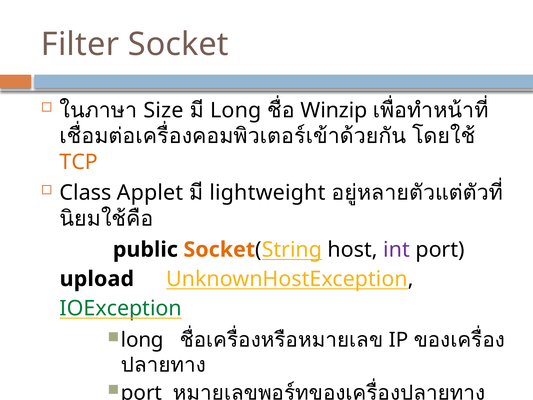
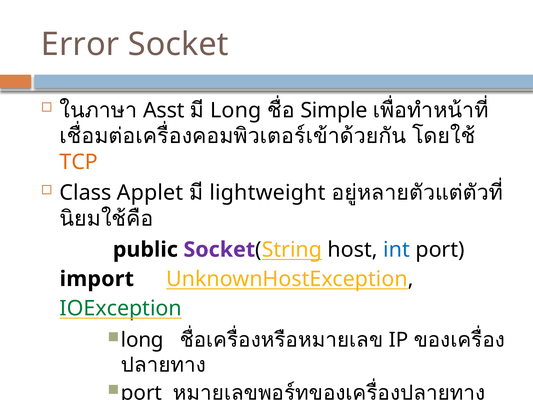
Filter: Filter -> Error (80, 44)
Size: Size -> Asst (164, 110)
Winzip: Winzip -> Simple (334, 110)
Socket colour: orange -> purple (219, 249)
int colour: purple -> blue (397, 249)
upload: upload -> import (97, 279)
